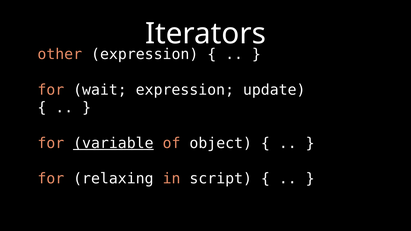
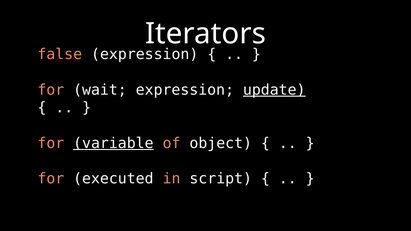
other: other -> false (60, 54)
update underline: none -> present (274, 90)
relaxing: relaxing -> executed (113, 179)
